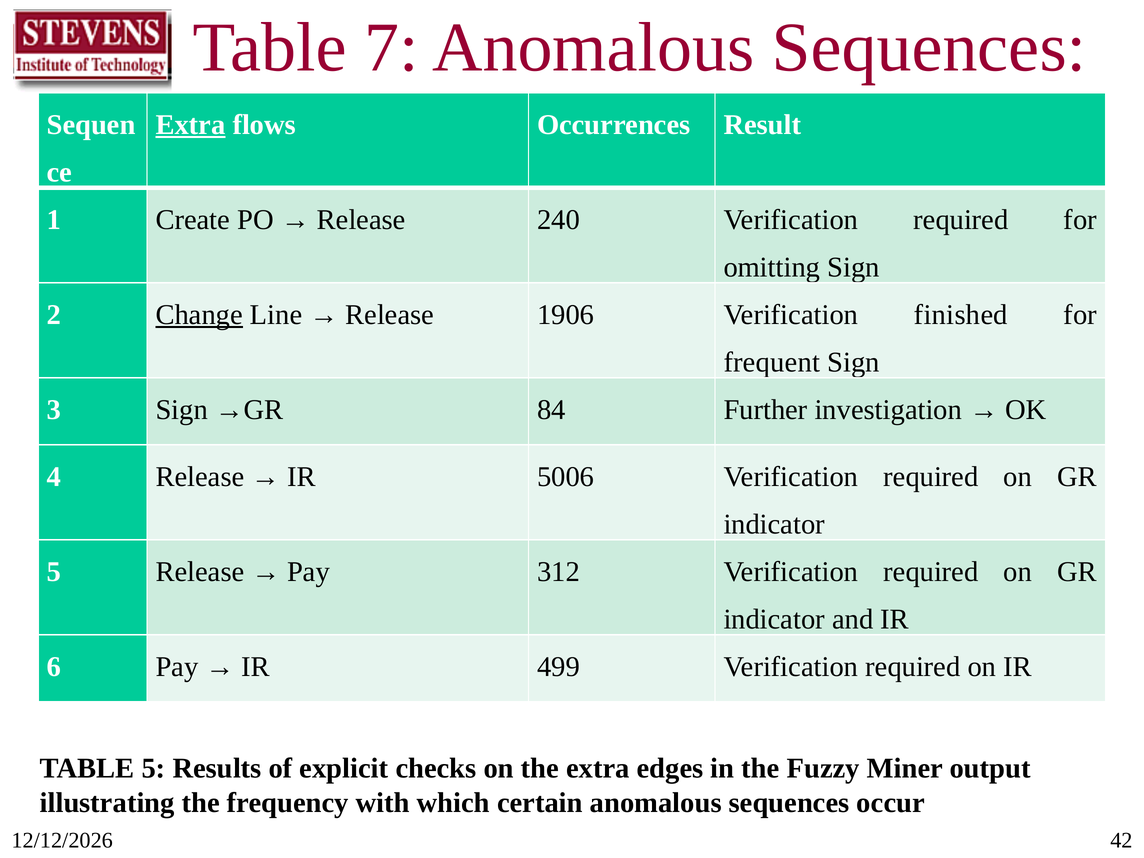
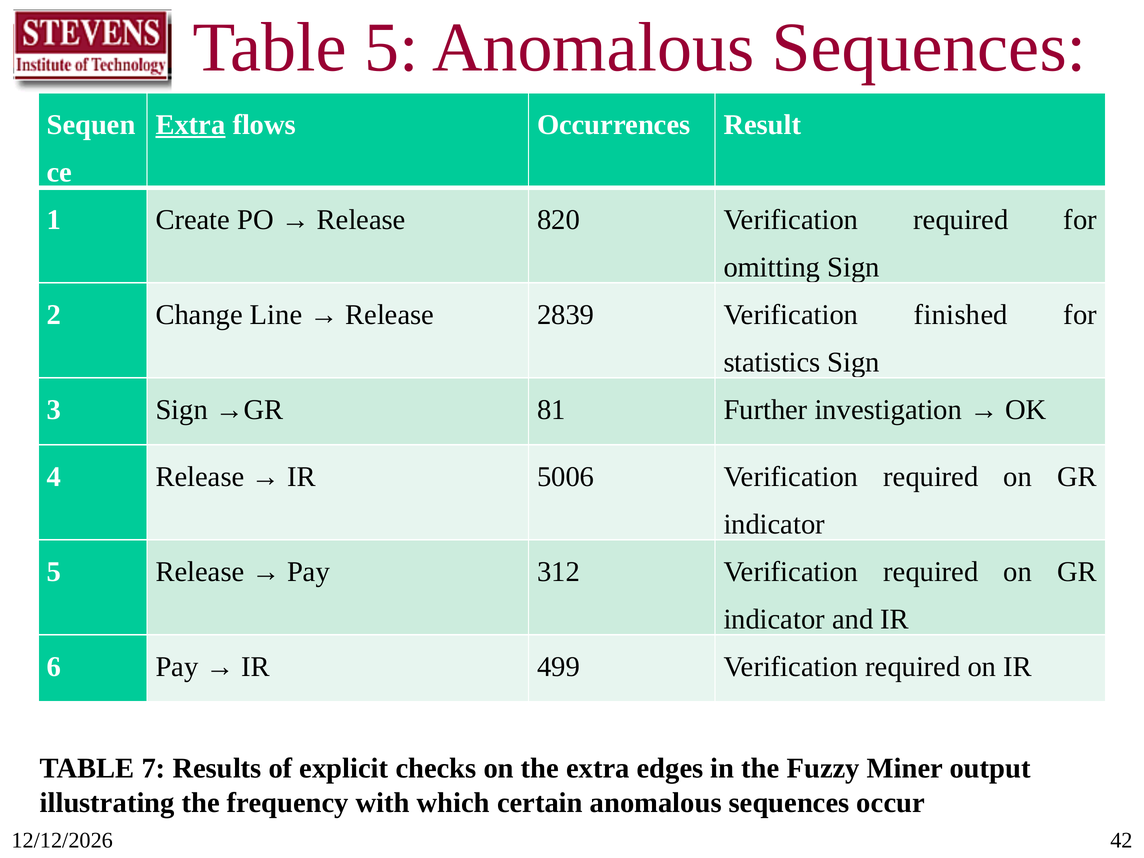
Table 7: 7 -> 5 (391, 48)
240: 240 -> 820 (558, 220)
Change underline: present -> none (199, 315)
1906: 1906 -> 2839 (566, 315)
frequent: frequent -> statistics (772, 362)
84: 84 -> 81 (551, 410)
TABLE 5: 5 -> 7 (153, 768)
